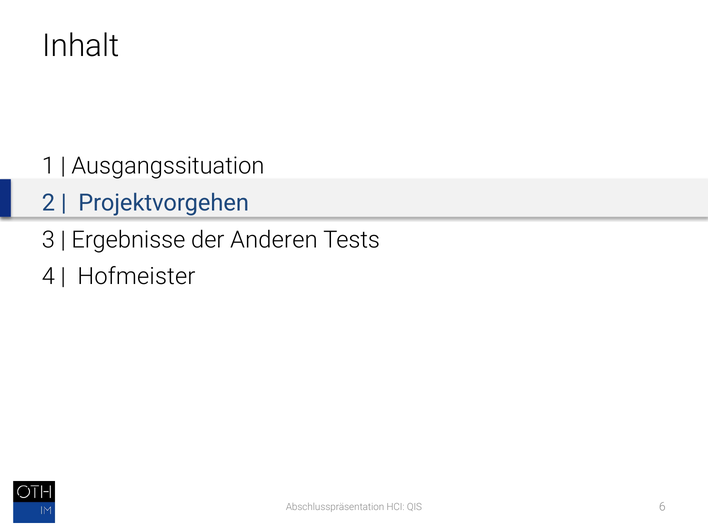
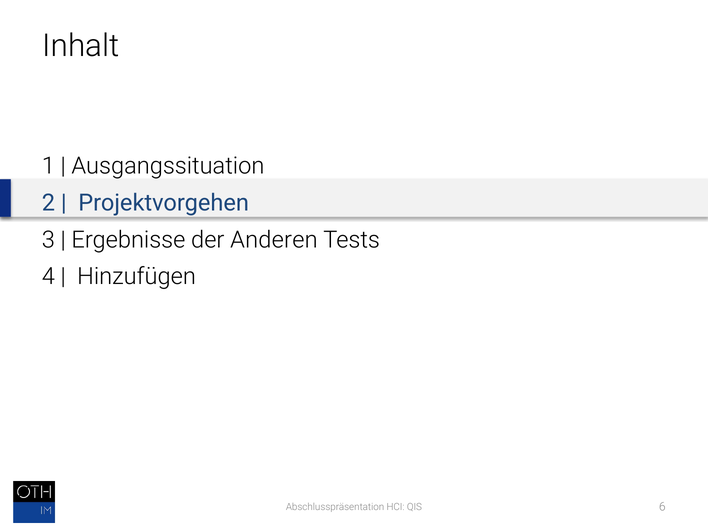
Hofmeister: Hofmeister -> Hinzufügen (137, 277)
